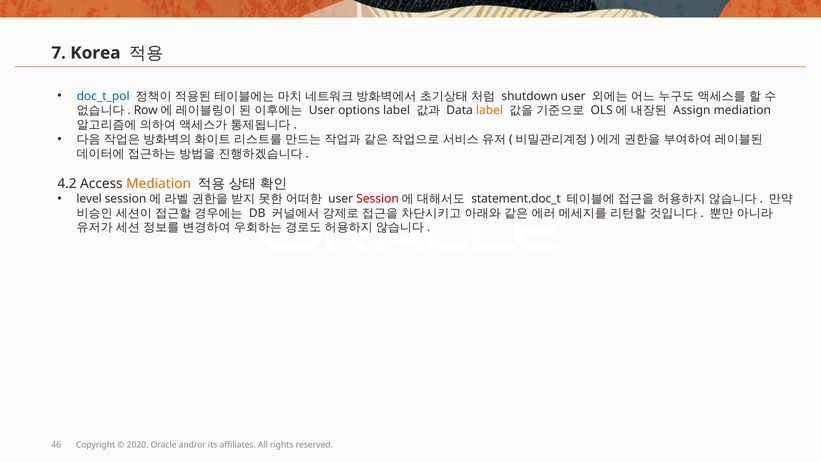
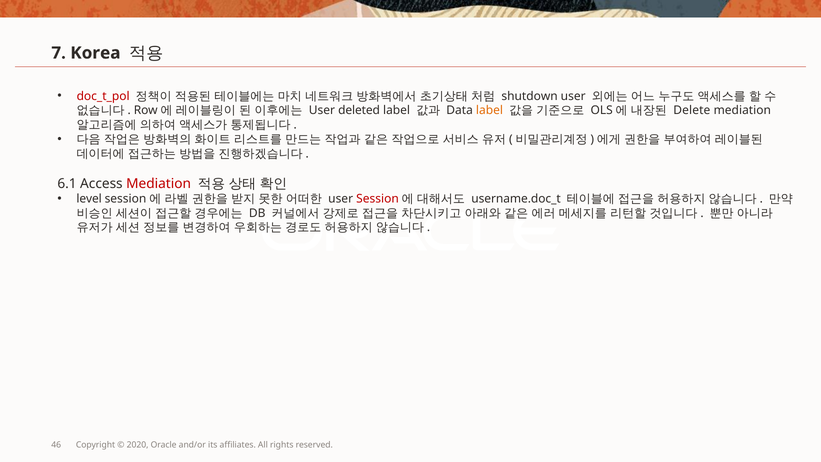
doc_t_pol colour: blue -> red (103, 96)
options: options -> deleted (359, 110)
Assign: Assign -> Delete (692, 110)
4.2: 4.2 -> 6.1 (67, 183)
Mediation colour: orange -> red (159, 183)
statement.doc_t: statement.doc_t -> username.doc_t (516, 199)
